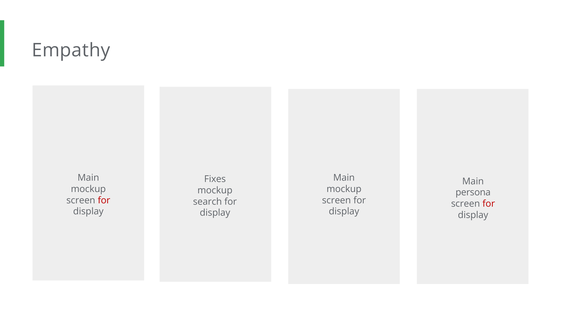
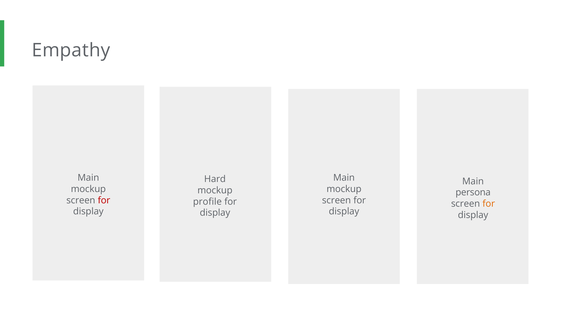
Fixes: Fixes -> Hard (215, 179)
search: search -> profile (207, 201)
for colour: red -> orange (489, 203)
